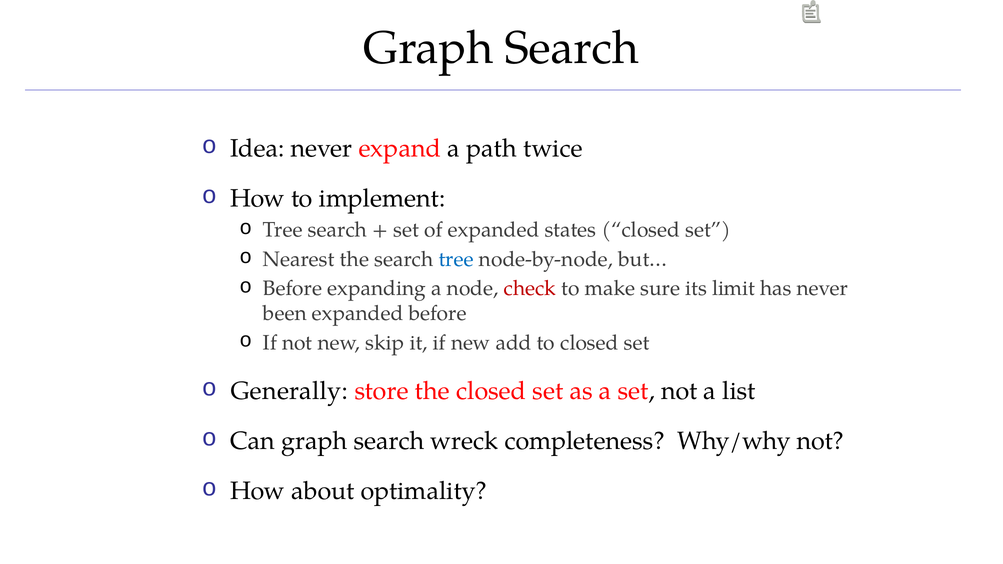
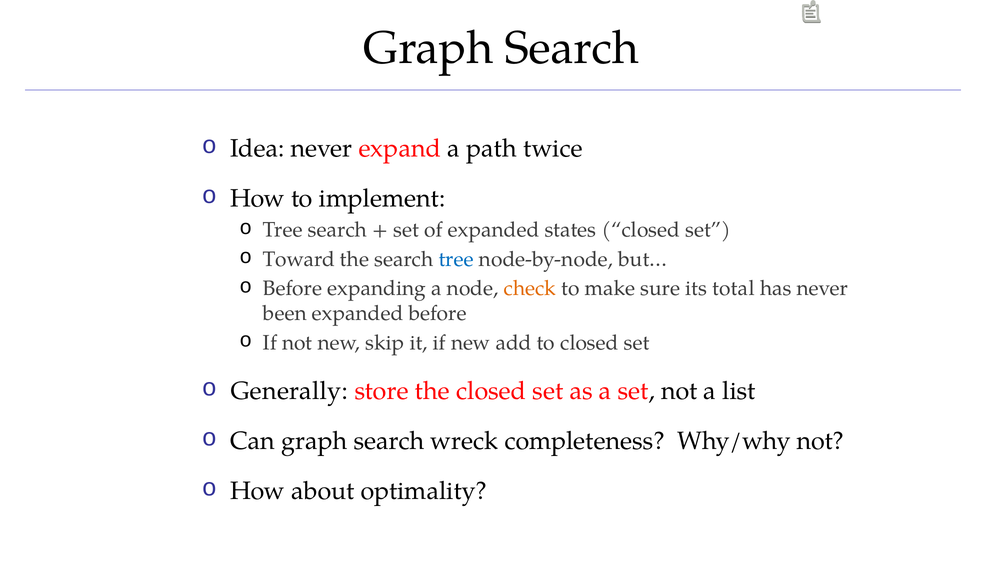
Nearest: Nearest -> Toward (299, 259)
check colour: red -> orange (530, 289)
limit: limit -> total (733, 289)
